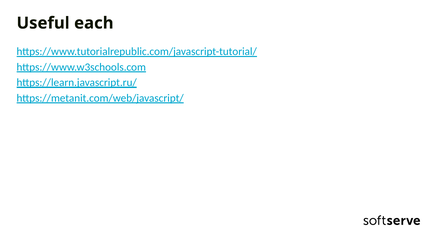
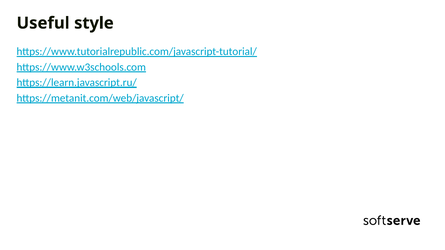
each: each -> style (94, 23)
